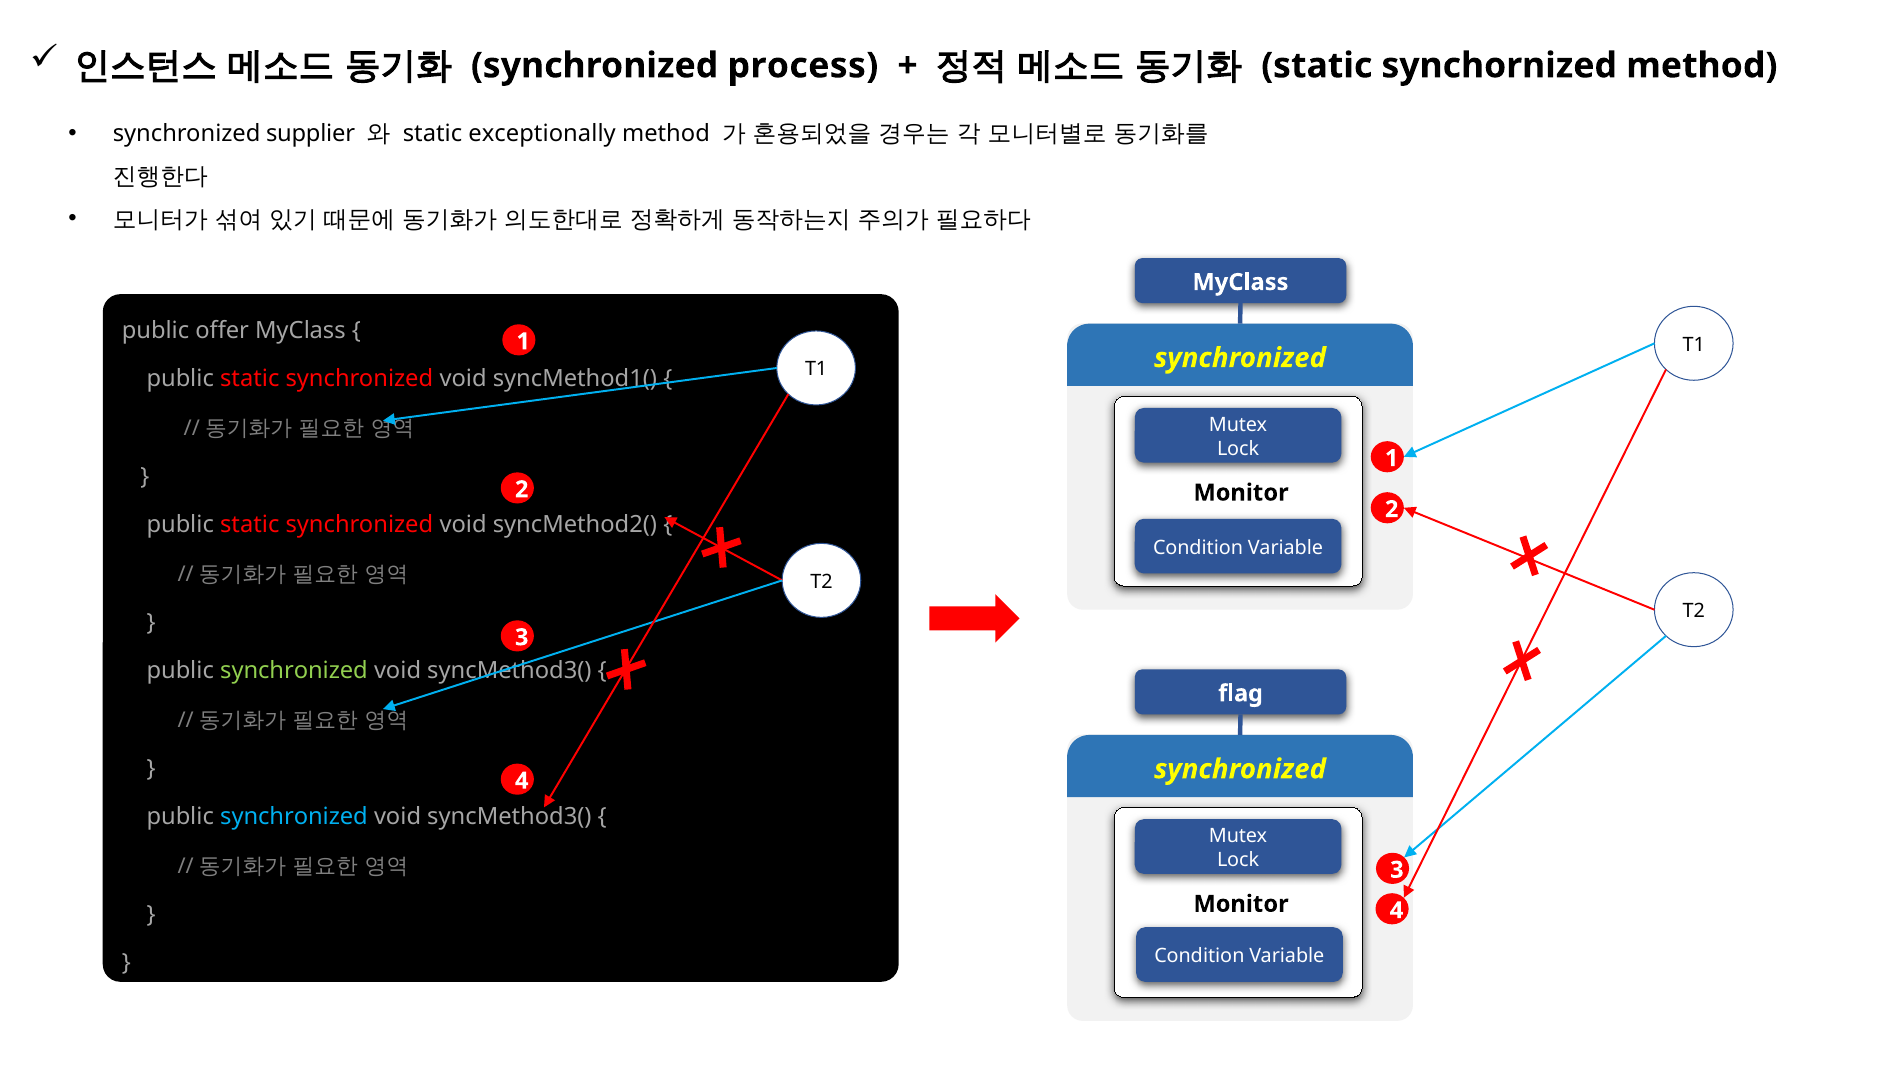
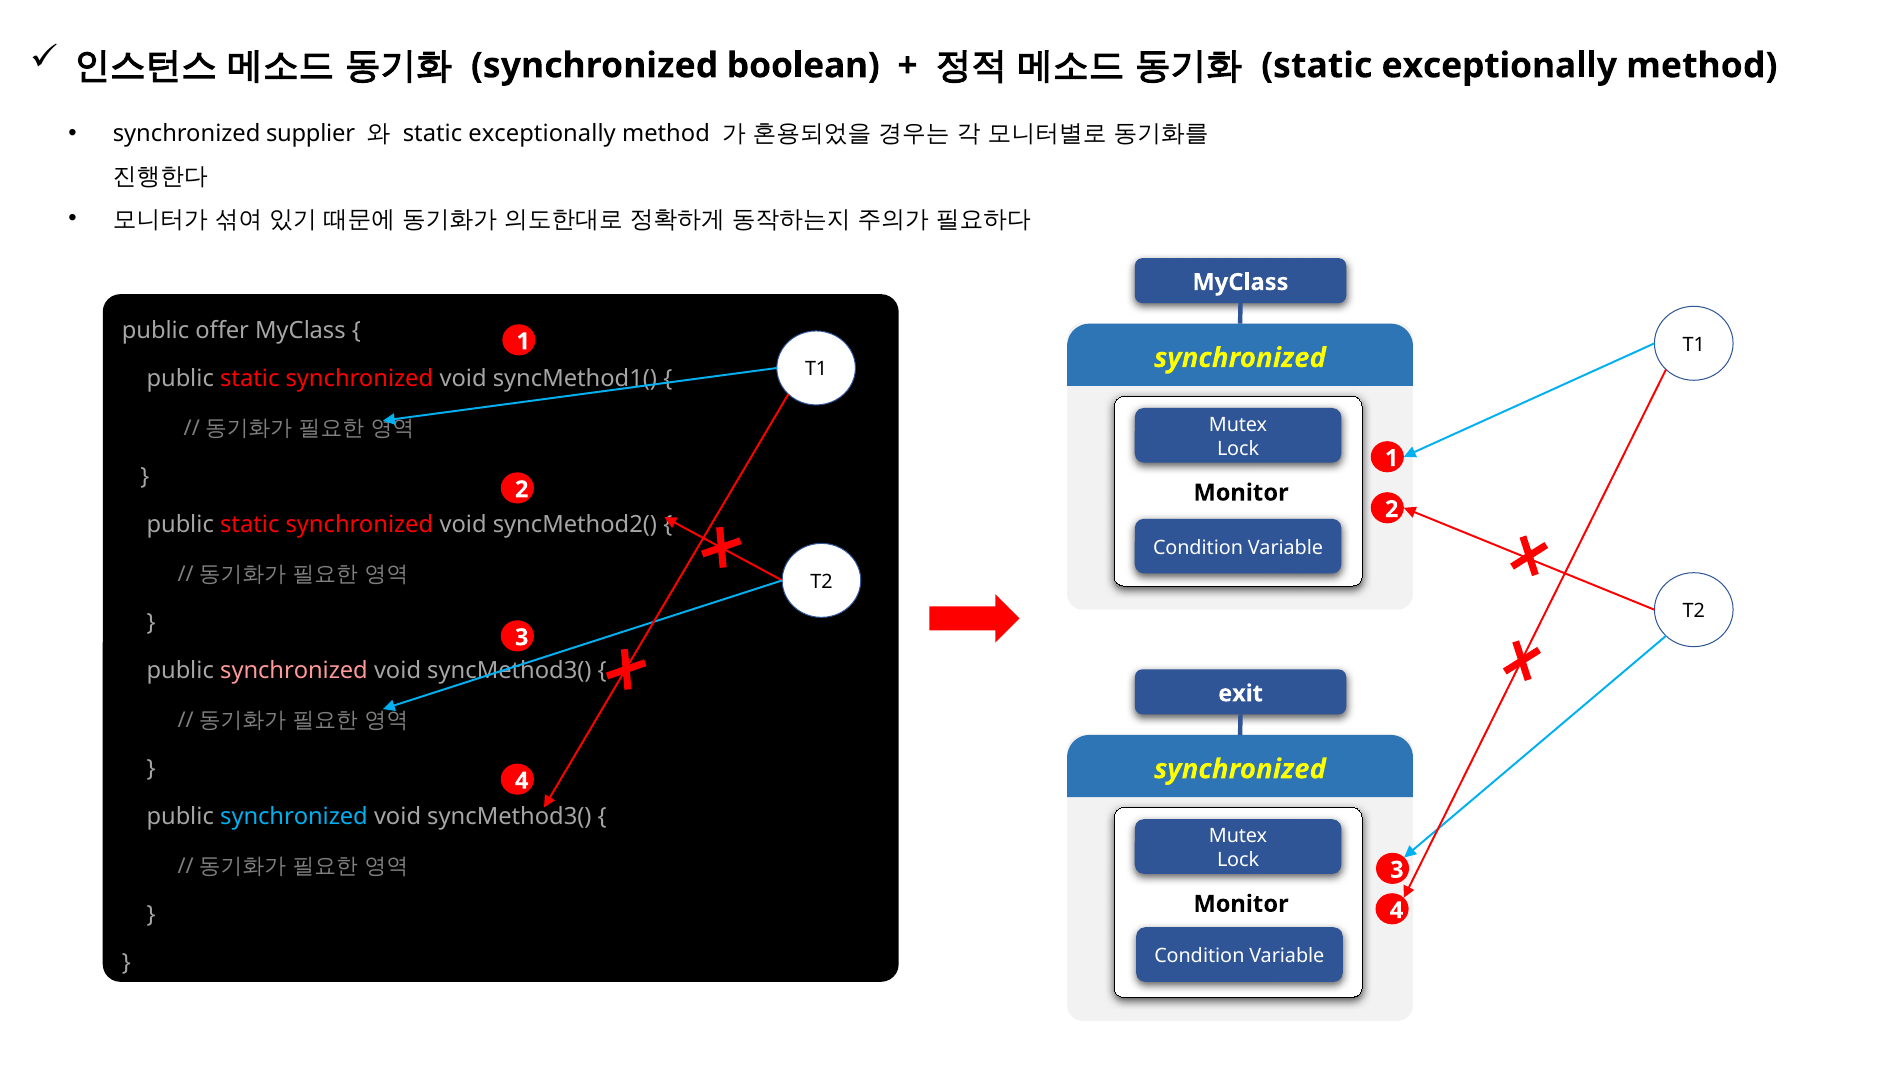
process: process -> boolean (803, 66)
synchornized: synchornized -> exceptionally (1499, 66)
synchronized colour: light green -> pink (294, 672)
flag: flag -> exit (1241, 694)
